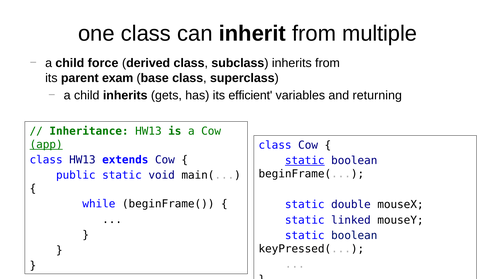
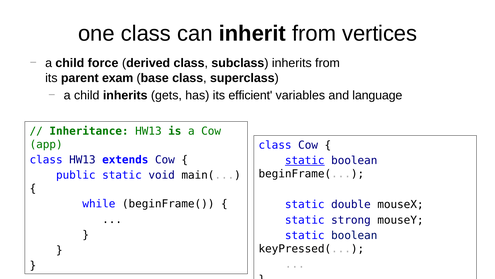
multiple: multiple -> vertices (380, 33)
returning: returning -> language (377, 95)
app underline: present -> none (46, 144)
linked: linked -> strong (351, 220)
